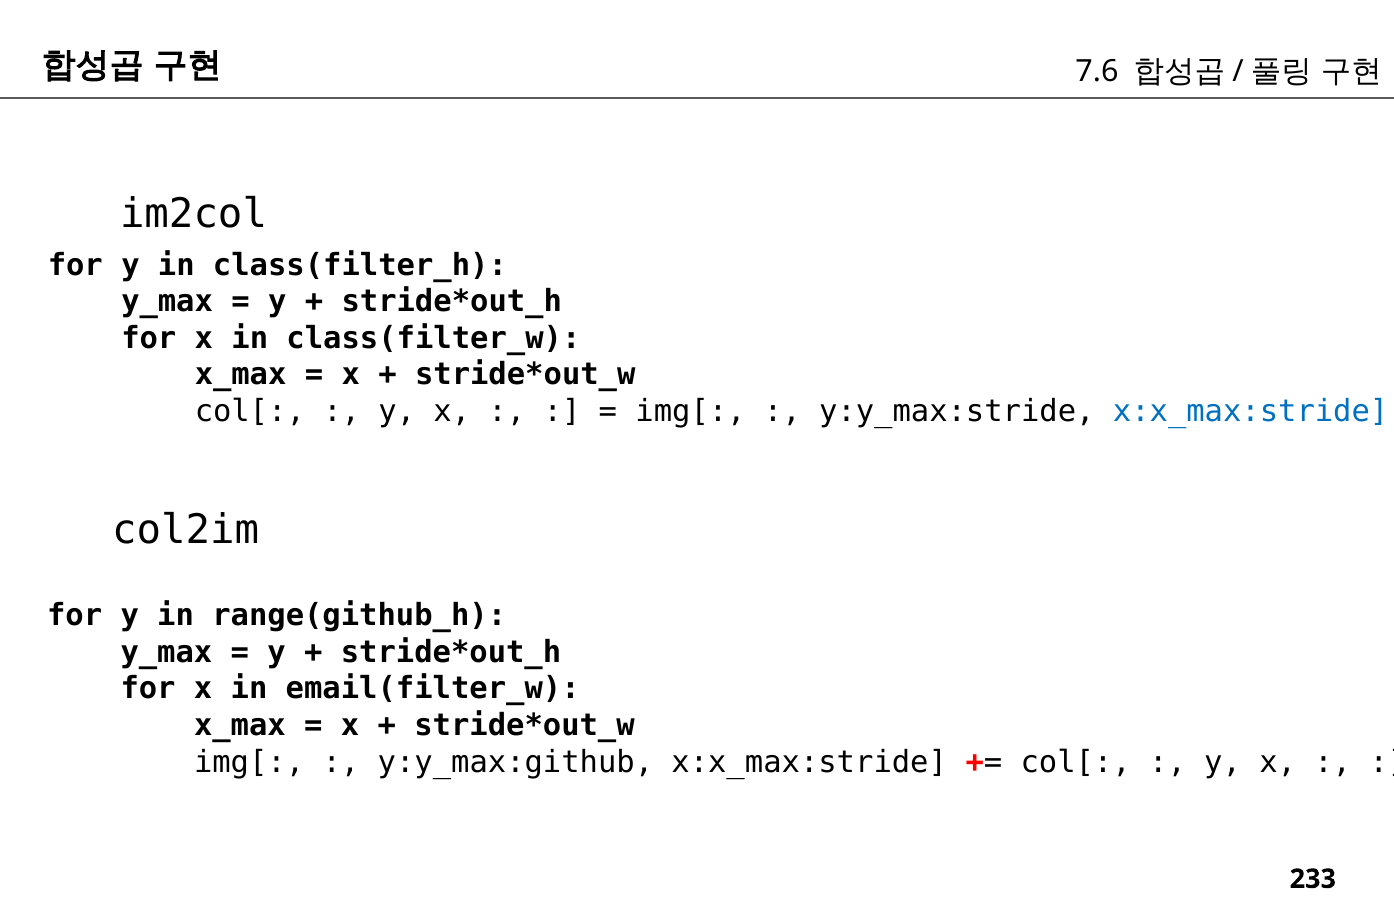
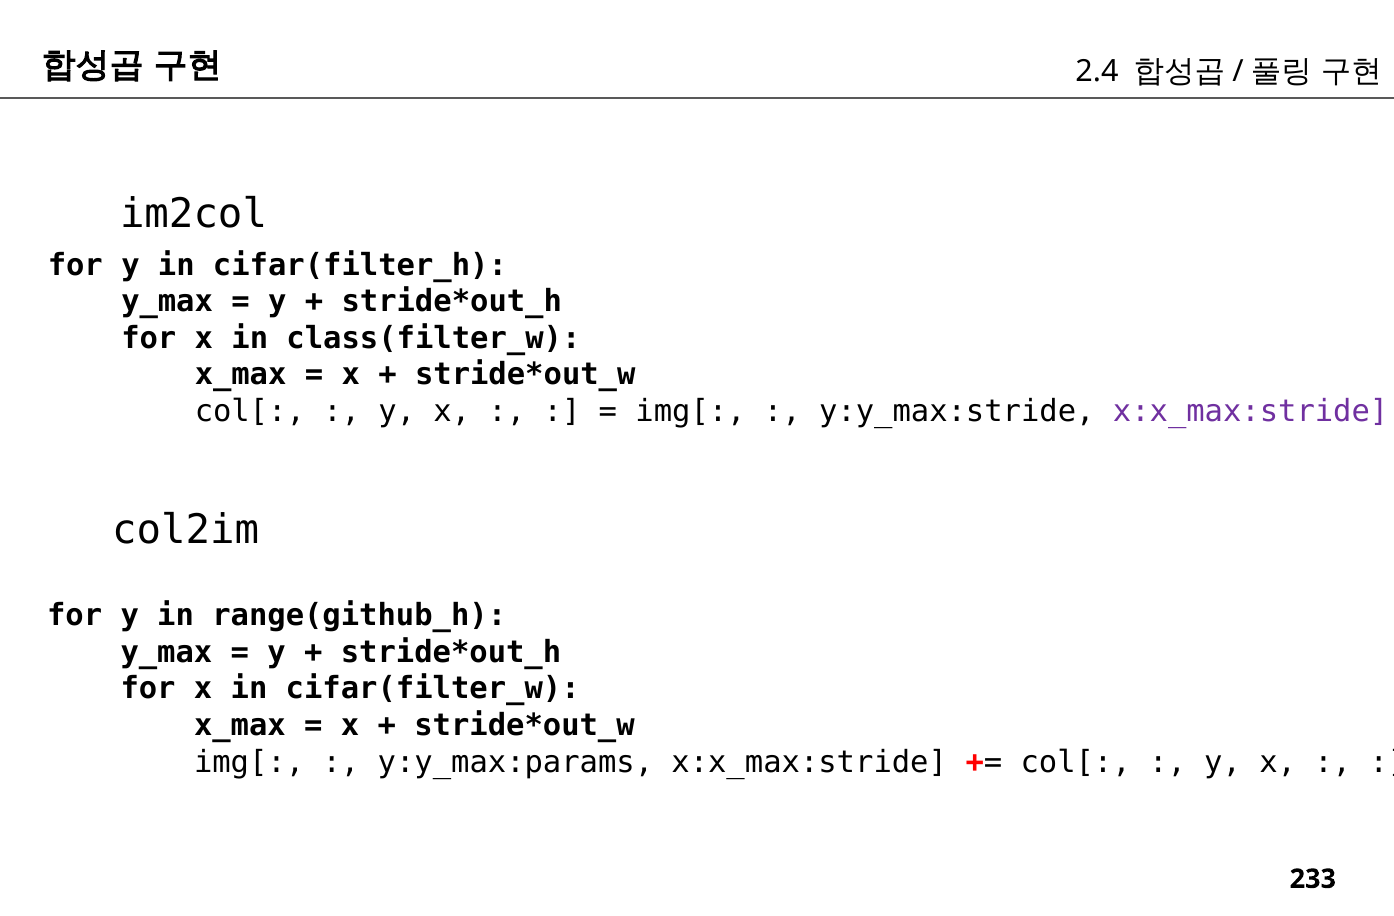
7.6: 7.6 -> 2.4 (1097, 71)
class(filter_h: class(filter_h -> cifar(filter_h (360, 265)
x:x_max:stride colour: blue -> purple (1251, 411)
email(filter_w: email(filter_w -> cifar(filter_w (433, 689)
y:y_max:github: y:y_max:github -> y:y_max:params (515, 762)
